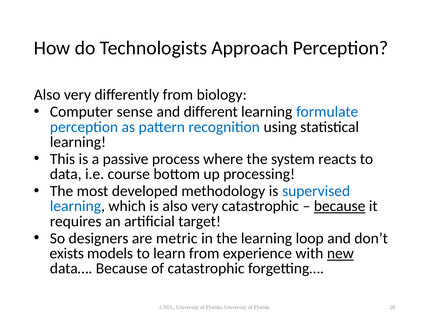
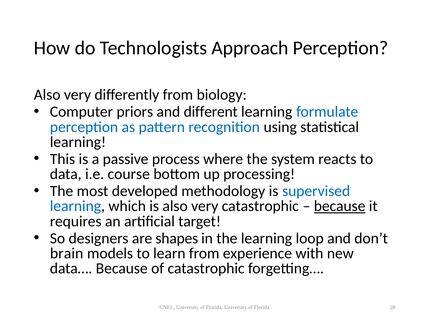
sense: sense -> priors (135, 112)
metric: metric -> shapes (177, 238)
exists: exists -> brain (67, 253)
new underline: present -> none (340, 253)
